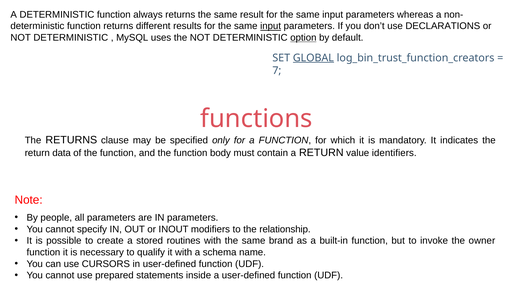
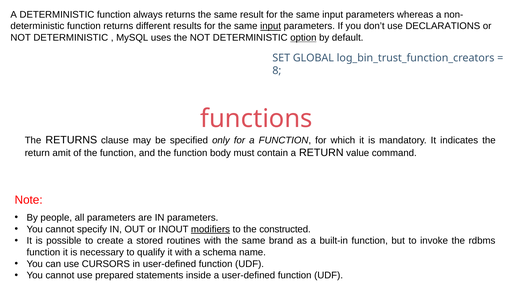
GLOBAL underline: present -> none (313, 58)
7: 7 -> 8 (277, 71)
data: data -> amit (62, 153)
identifiers: identifiers -> command (394, 153)
modifiers underline: none -> present (210, 229)
relationship: relationship -> constructed (285, 229)
owner: owner -> rdbms (482, 240)
